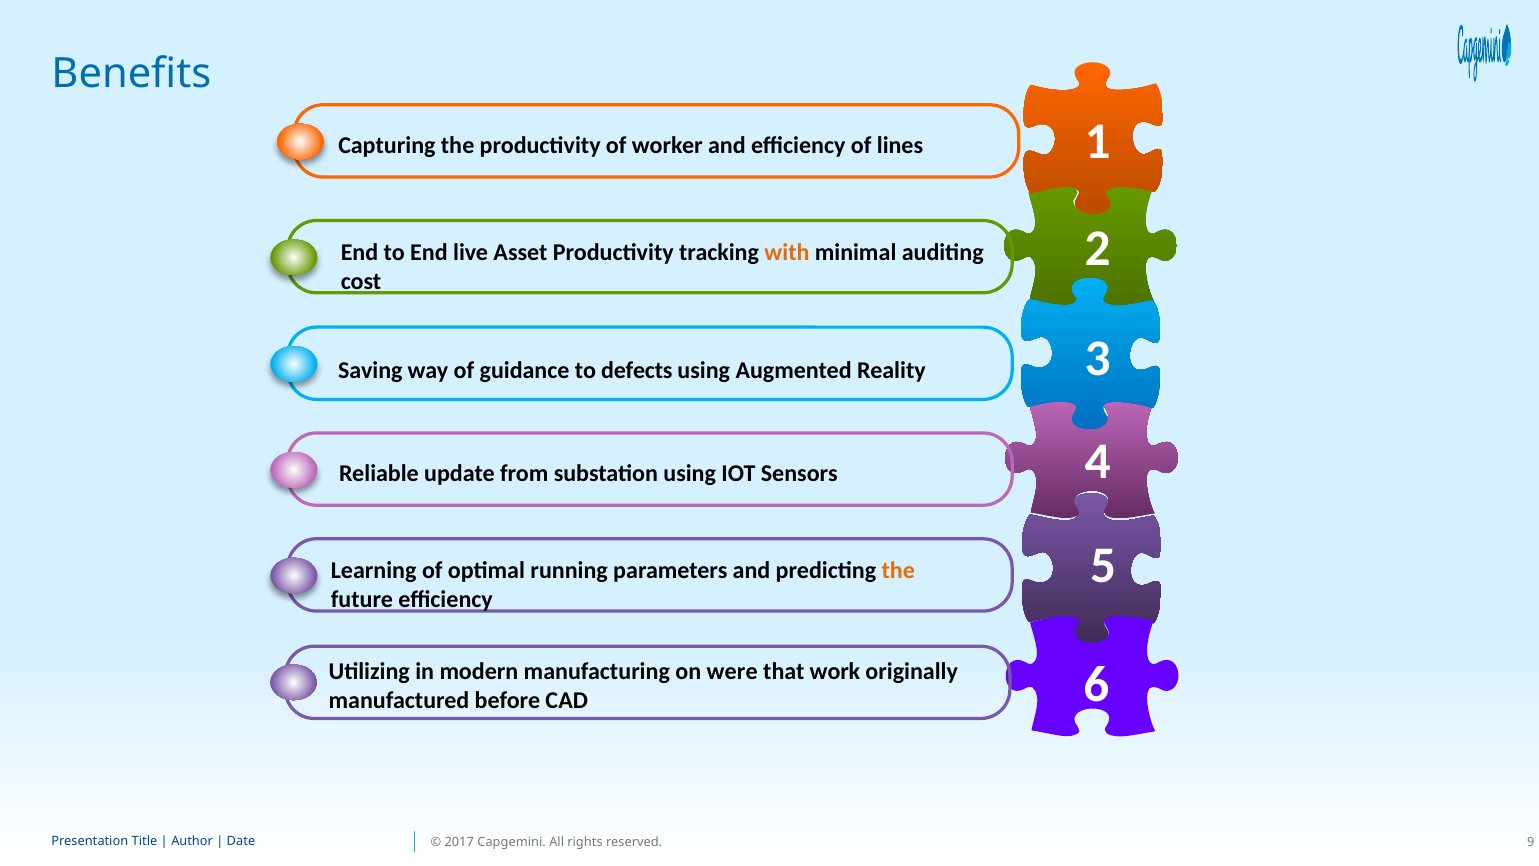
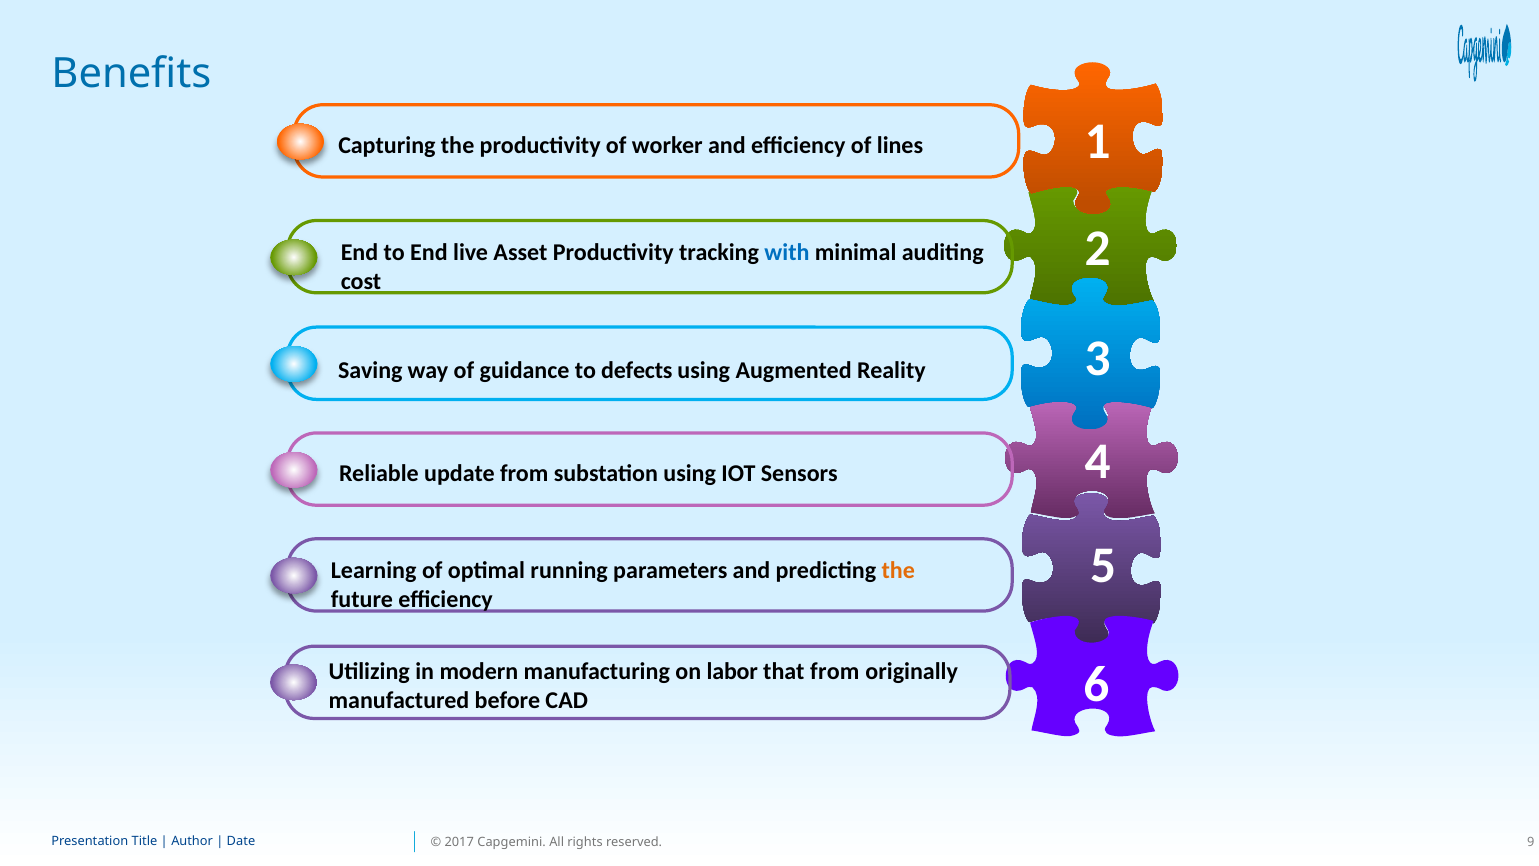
with colour: orange -> blue (787, 253)
were: were -> labor (732, 671)
that work: work -> from (835, 671)
